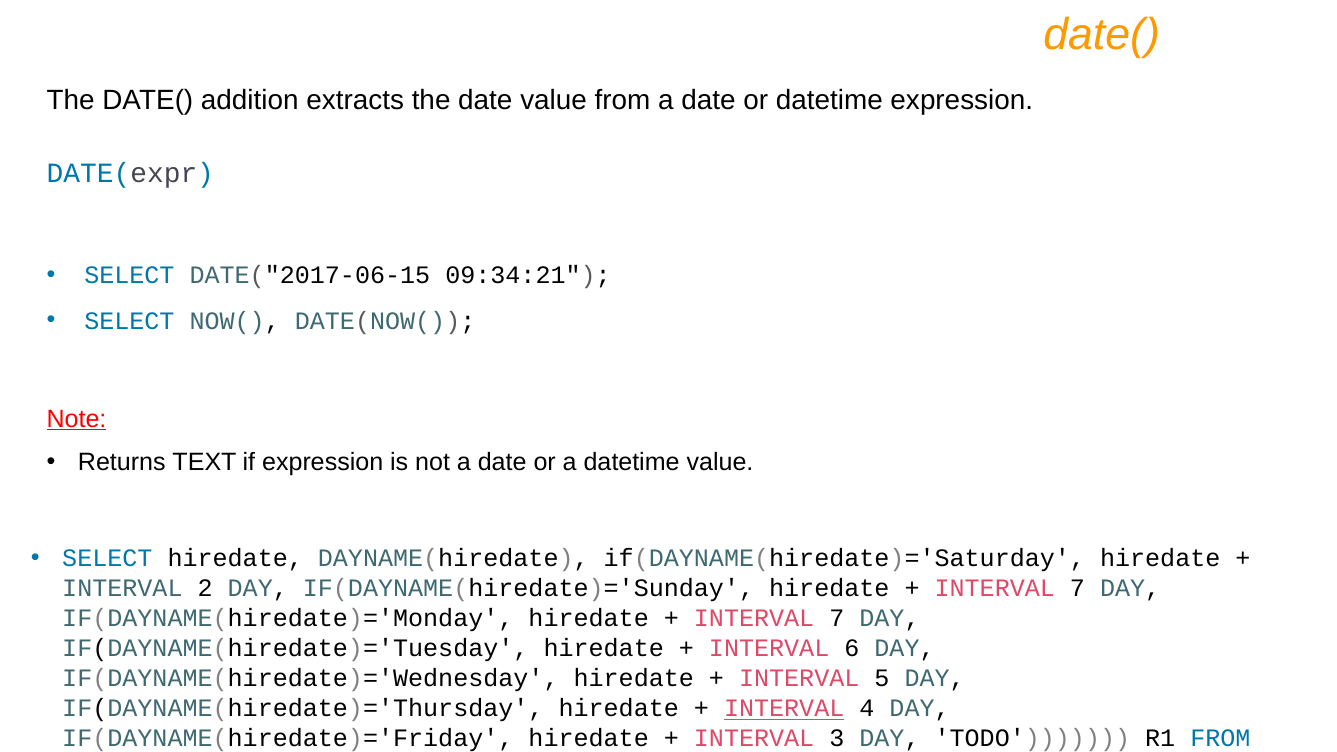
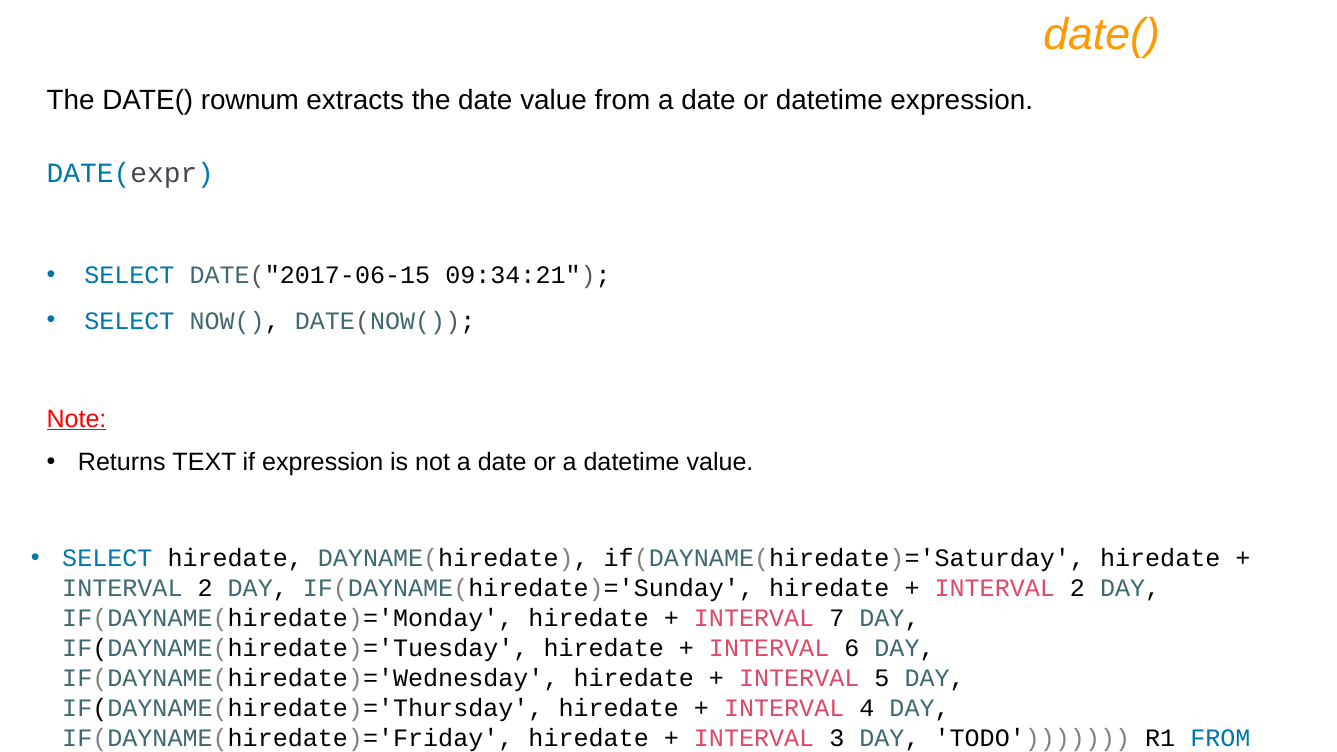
addition: addition -> rownum (250, 101)
7: 7 -> 2 (1077, 588)
INTERVAL underline: present -> none (784, 709)
